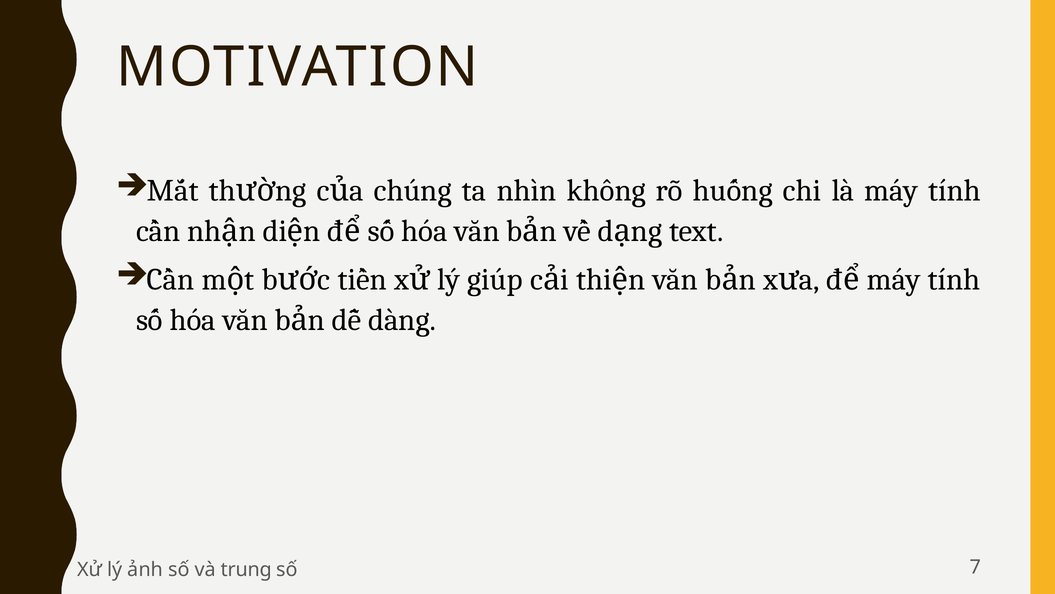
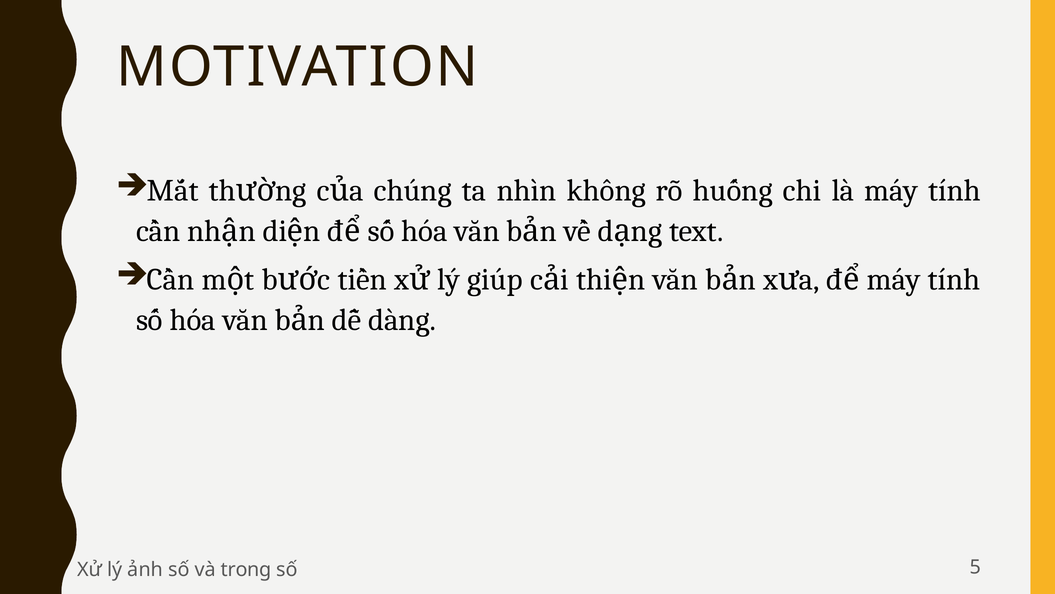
trung: trung -> trong (246, 569)
7: 7 -> 5 (976, 566)
